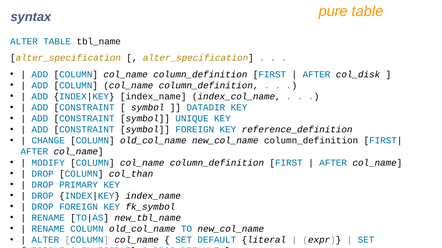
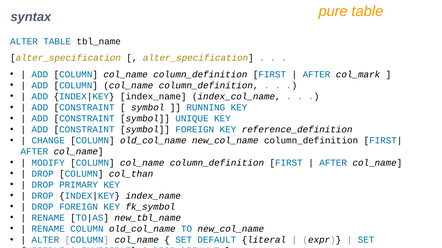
col_disk: col_disk -> col_mark (358, 75)
DATADIR: DATADIR -> RUNNING (206, 108)
